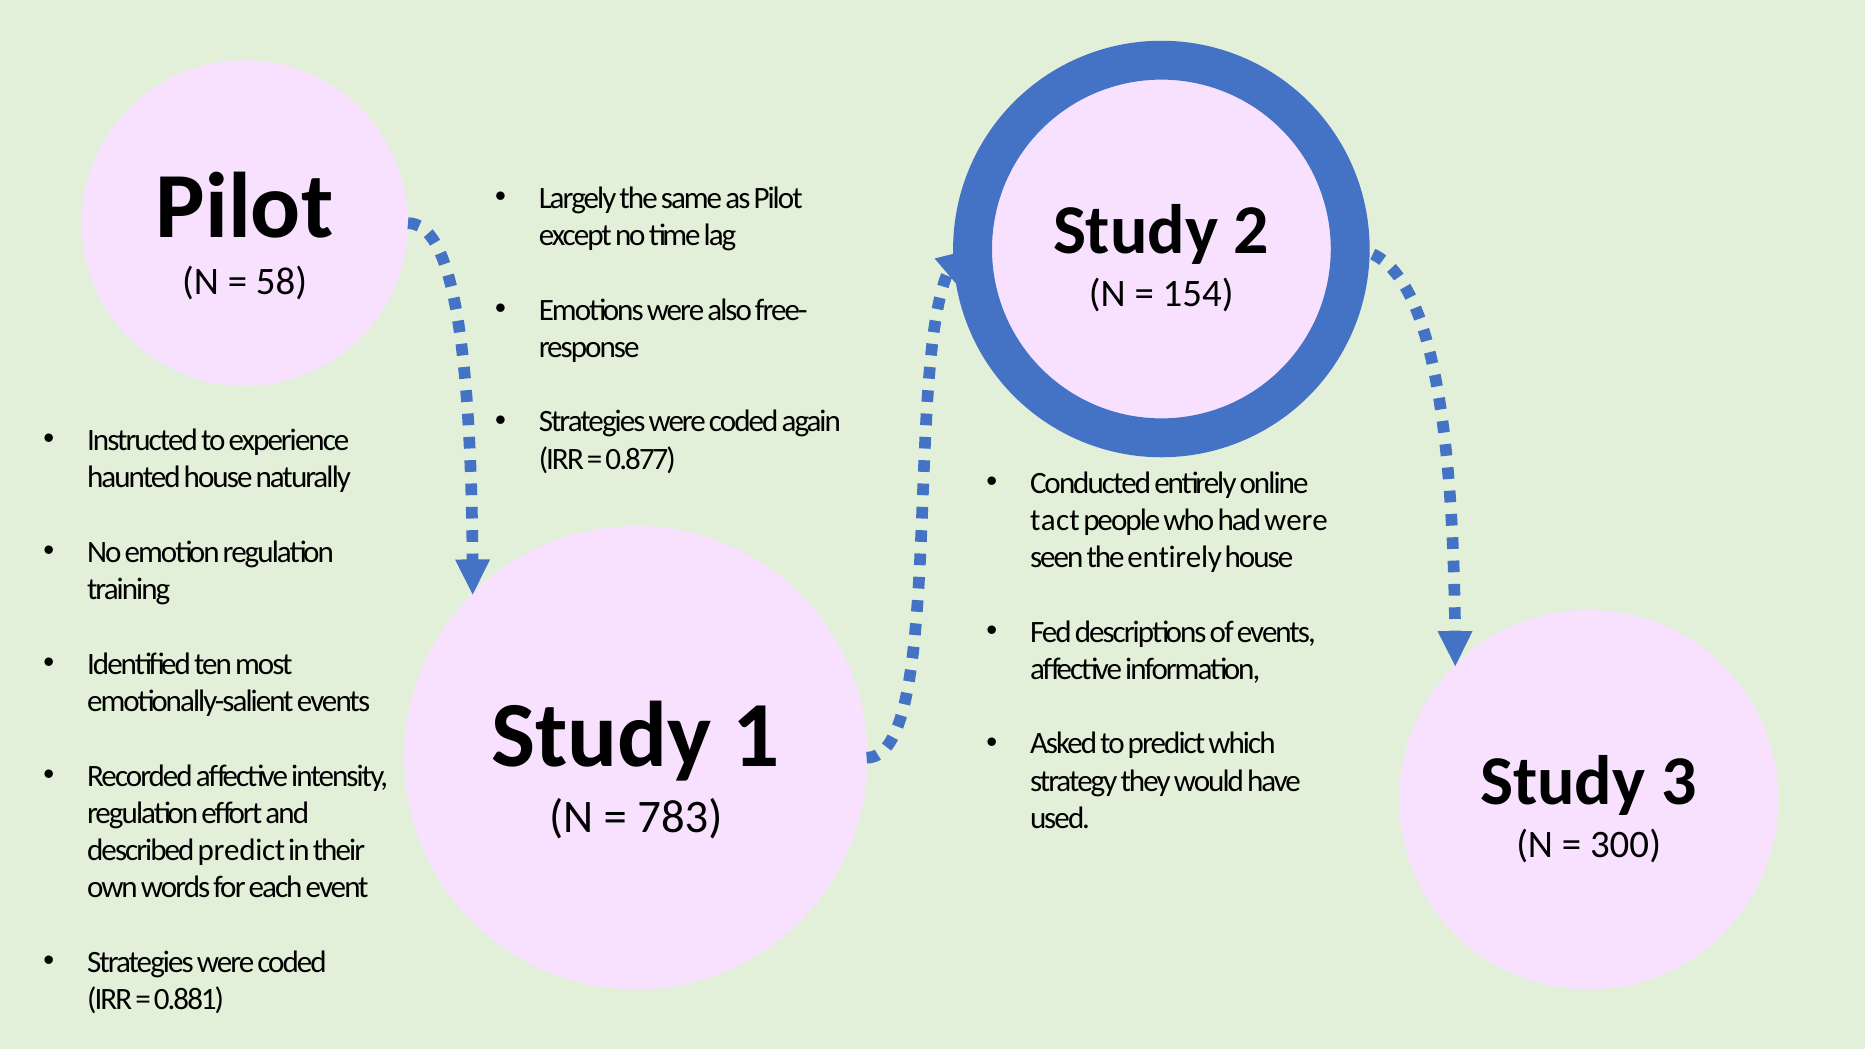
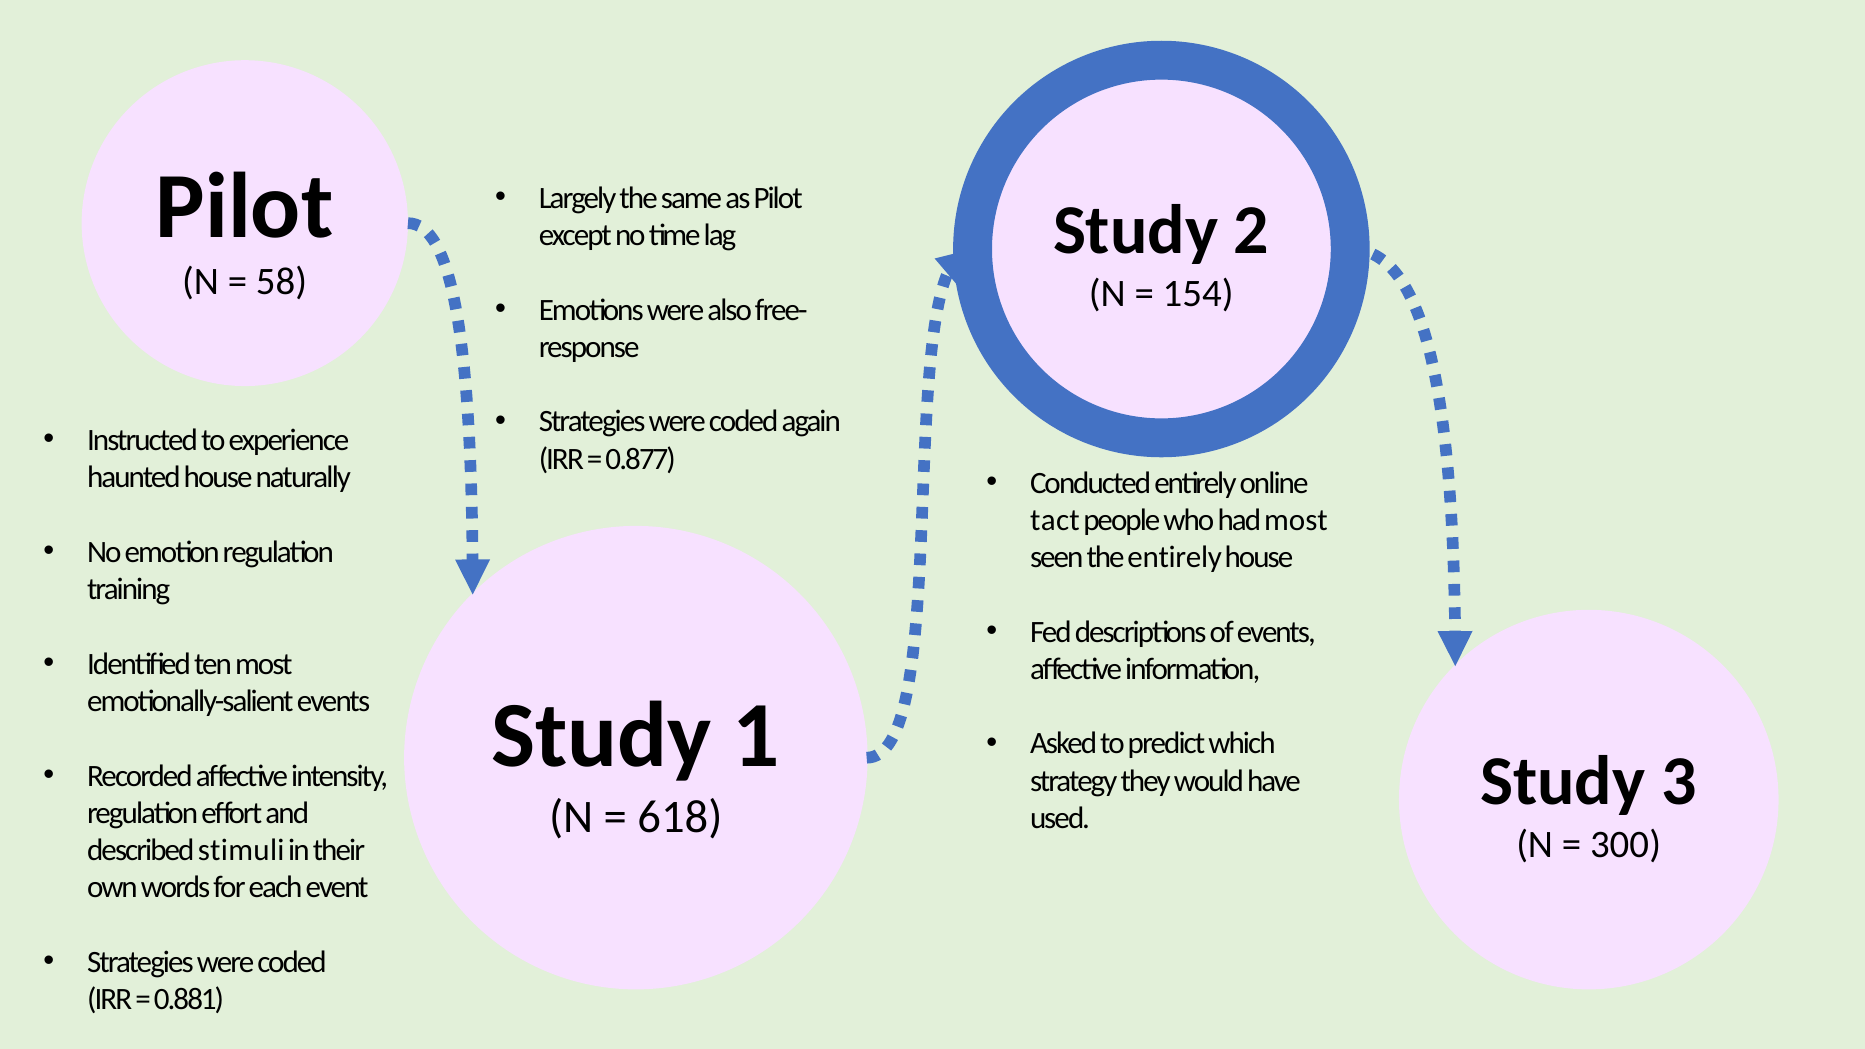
had were: were -> most (1296, 520)
783: 783 -> 618 (680, 817)
described predict: predict -> stimuli (241, 850)
